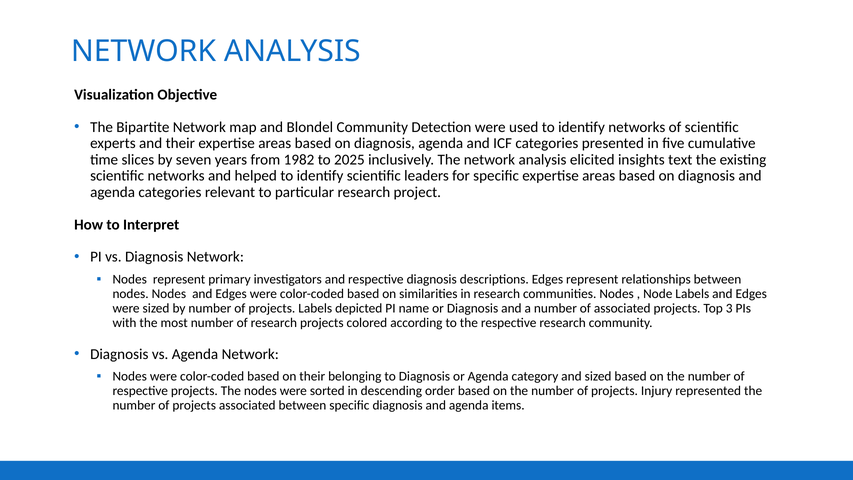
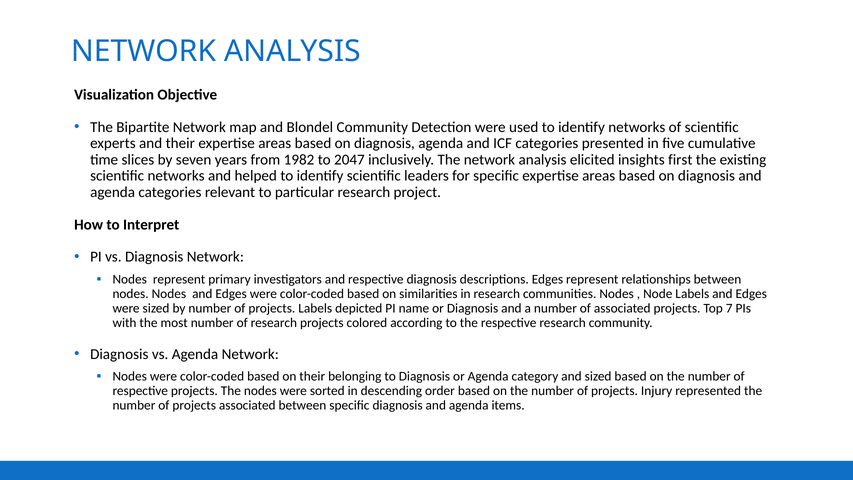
2025: 2025 -> 2047 (349, 160)
text: text -> first (680, 160)
3: 3 -> 7 (729, 308)
